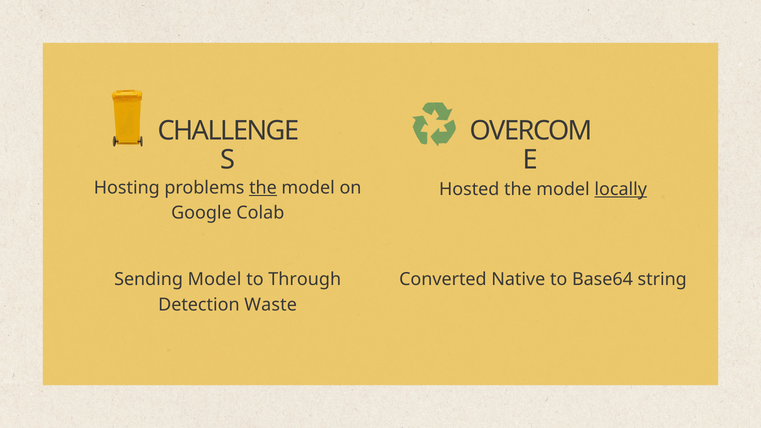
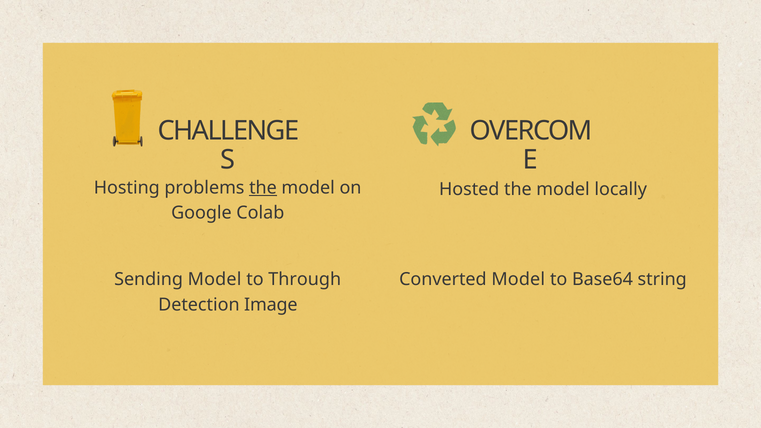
locally underline: present -> none (621, 189)
Converted Native: Native -> Model (518, 280)
Waste: Waste -> Image (271, 305)
